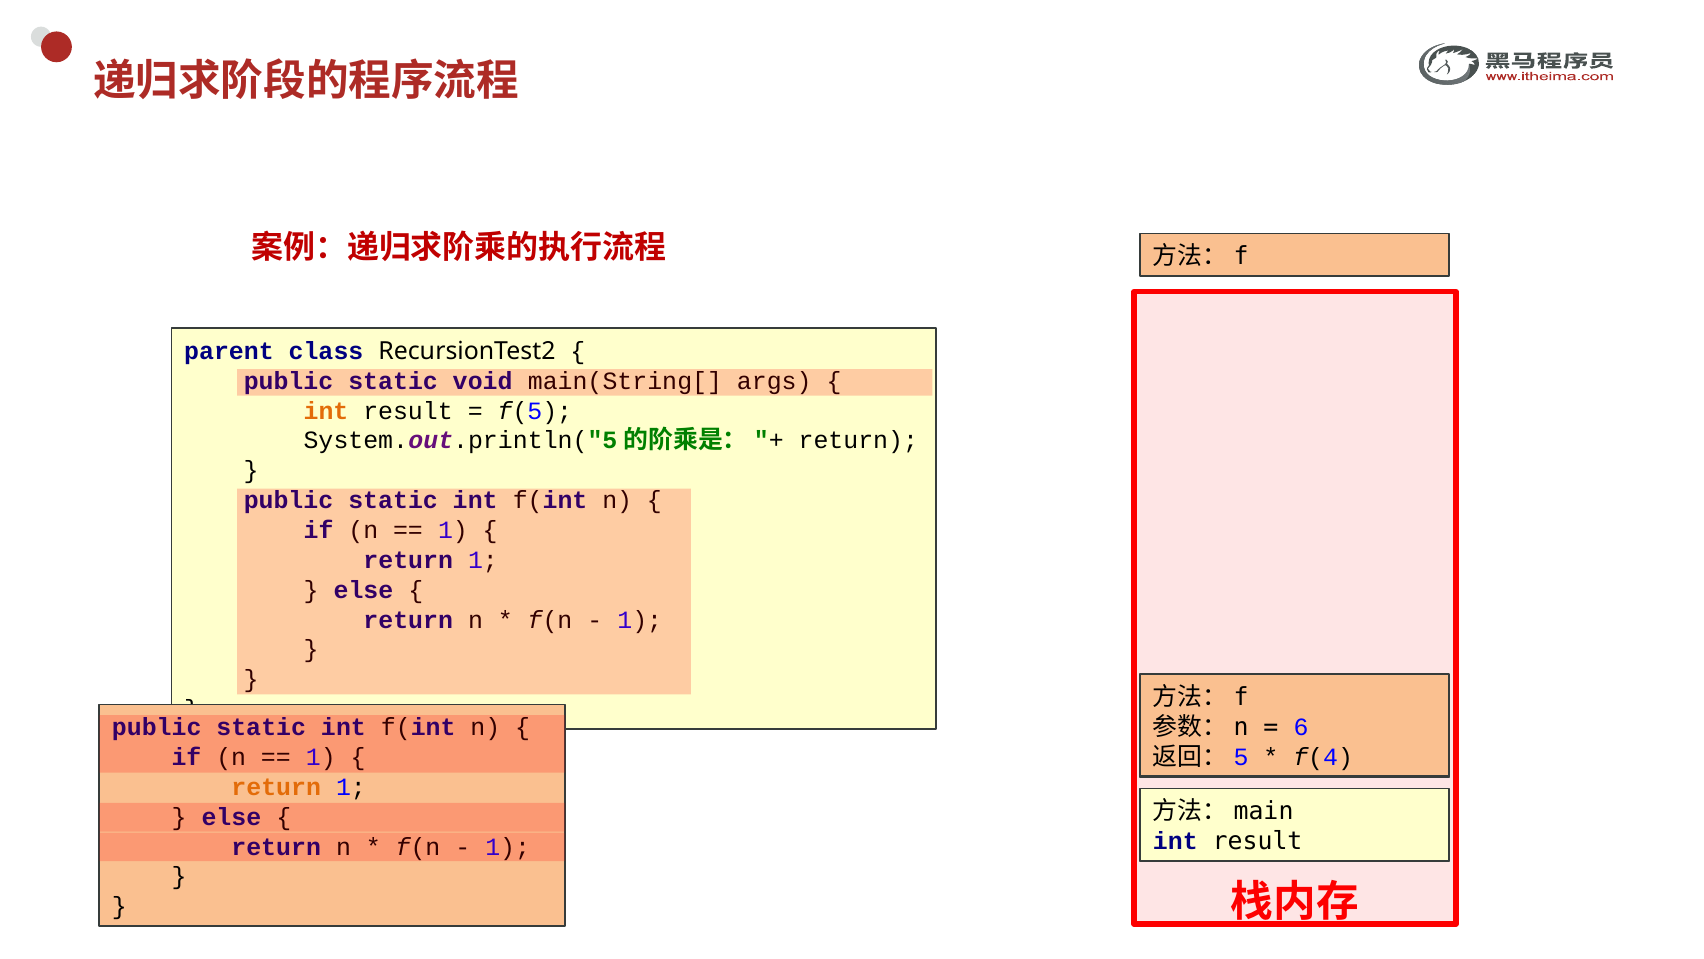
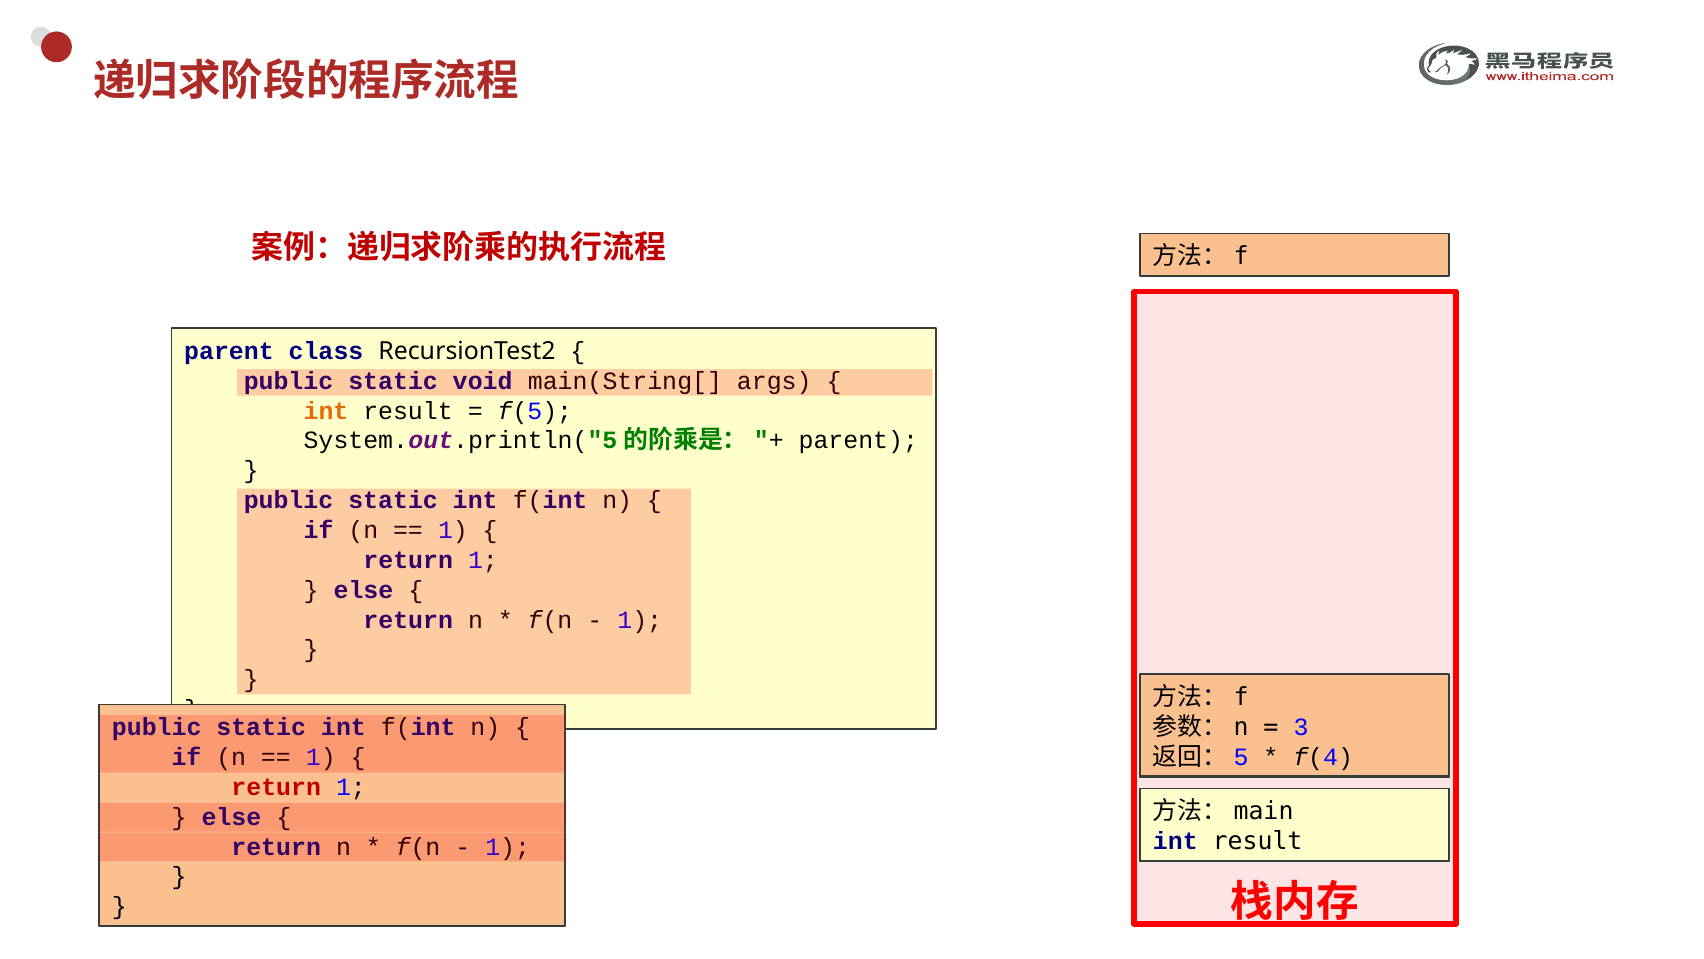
return: return -> parent (858, 441)
6: 6 -> 3 (1301, 727)
return colour: orange -> red (276, 787)
